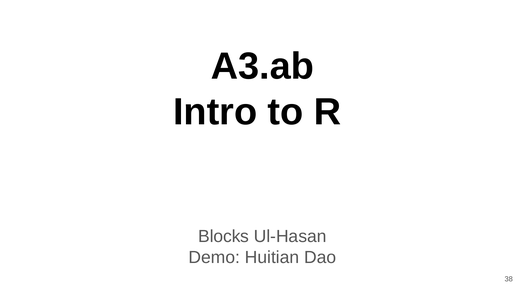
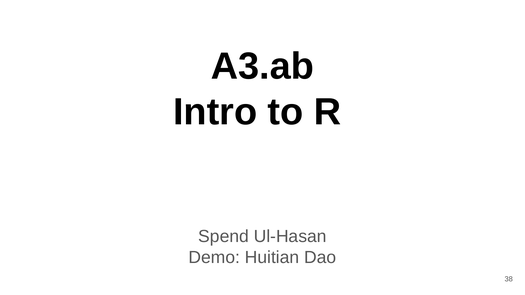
Blocks: Blocks -> Spend (224, 237)
